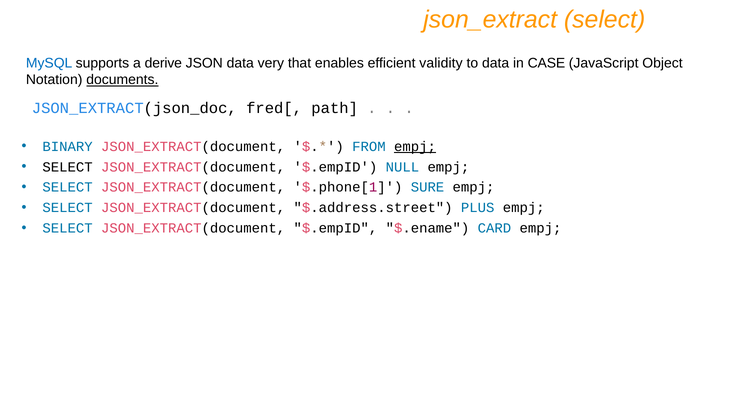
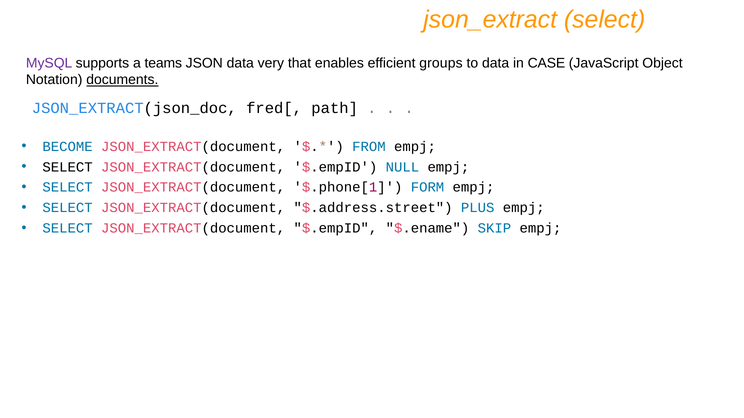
MySQL colour: blue -> purple (49, 63)
derive: derive -> teams (163, 63)
validity: validity -> groups (441, 63)
BINARY: BINARY -> BECOME (68, 147)
empj underline: present -> none (415, 147)
SURE: SURE -> FORM (428, 188)
CARD: CARD -> SKIP (494, 229)
